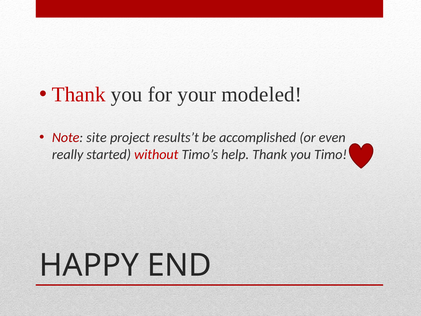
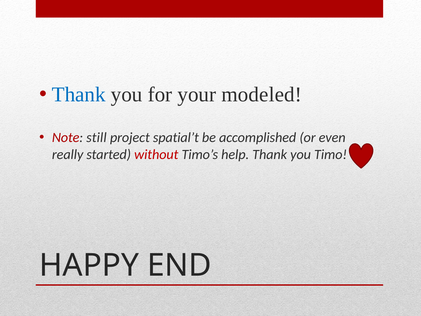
Thank colour: red -> blue (79, 94)
site: site -> still (96, 137)
results’t: results’t -> spatial’t (176, 137)
